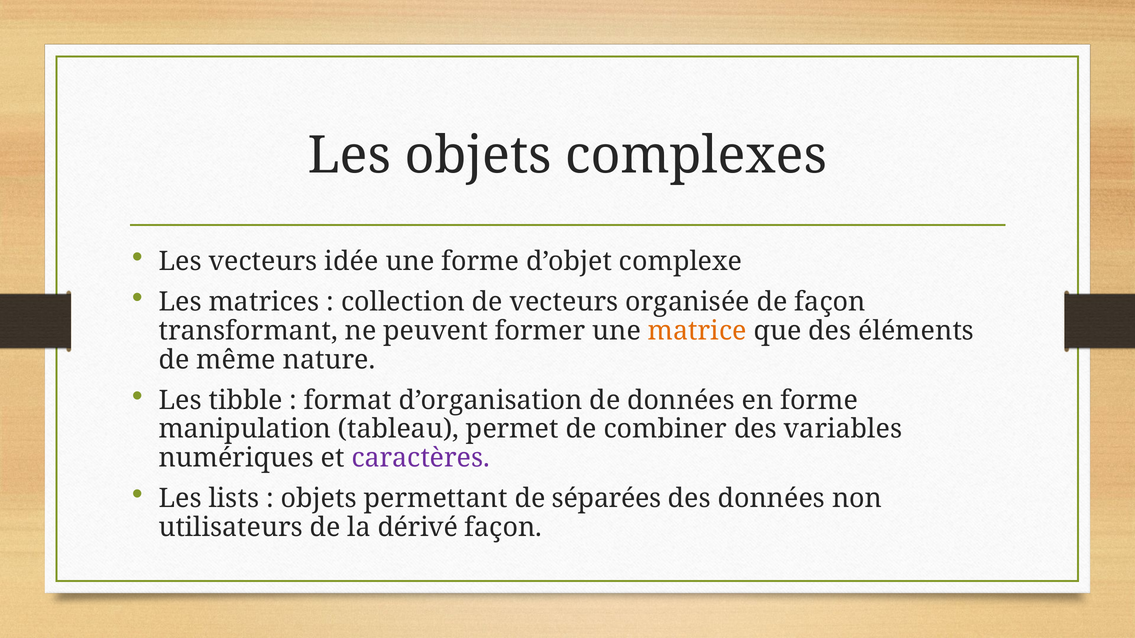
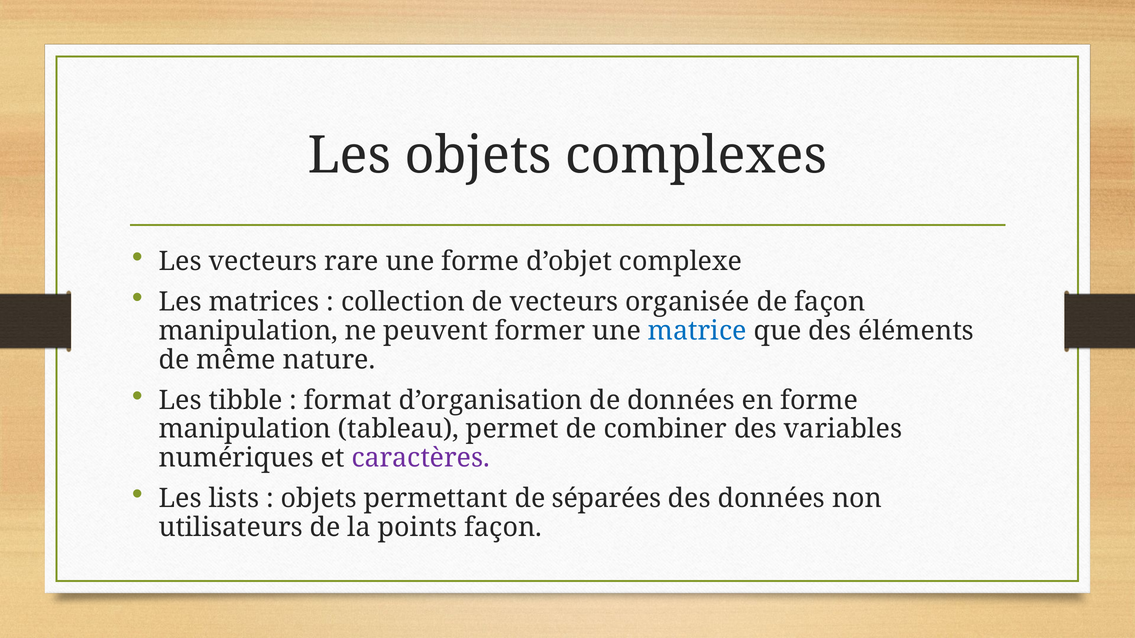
idée: idée -> rare (352, 262)
transformant: transformant -> manipulation (248, 331)
matrice colour: orange -> blue (697, 331)
dérivé: dérivé -> points (418, 528)
